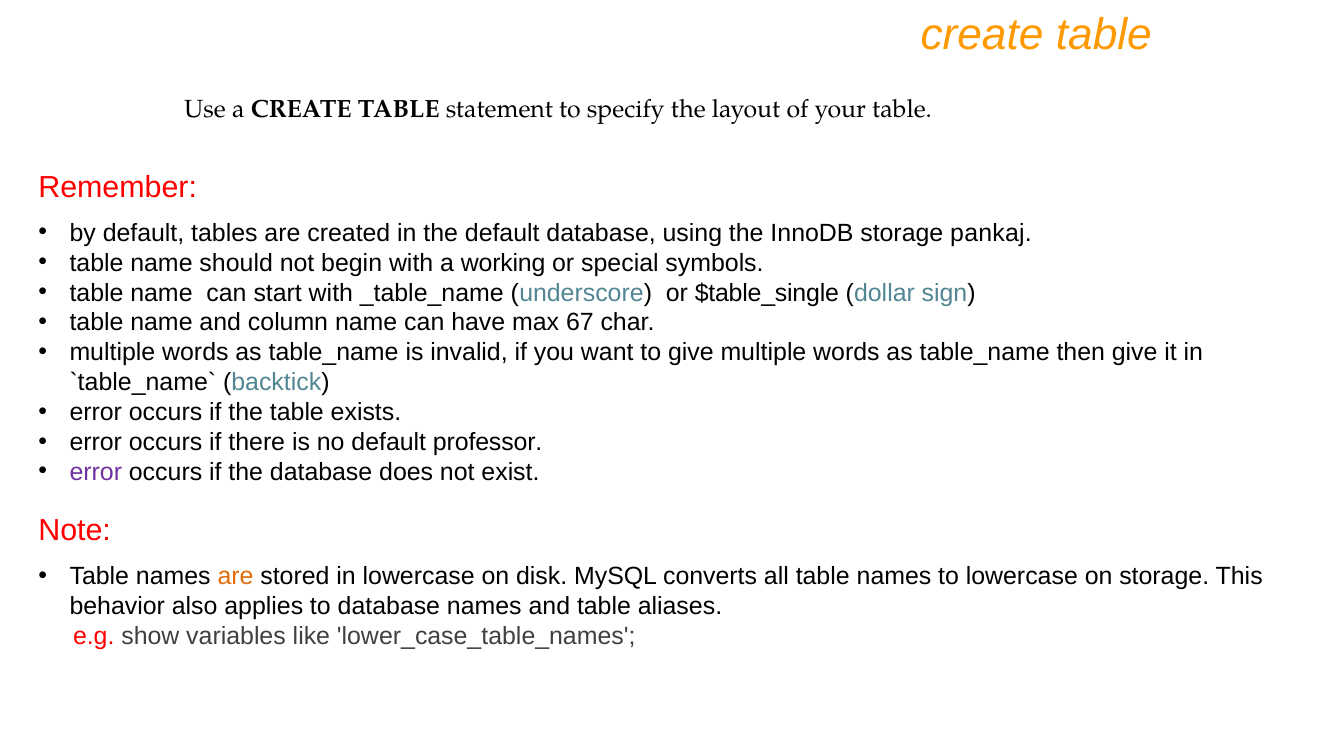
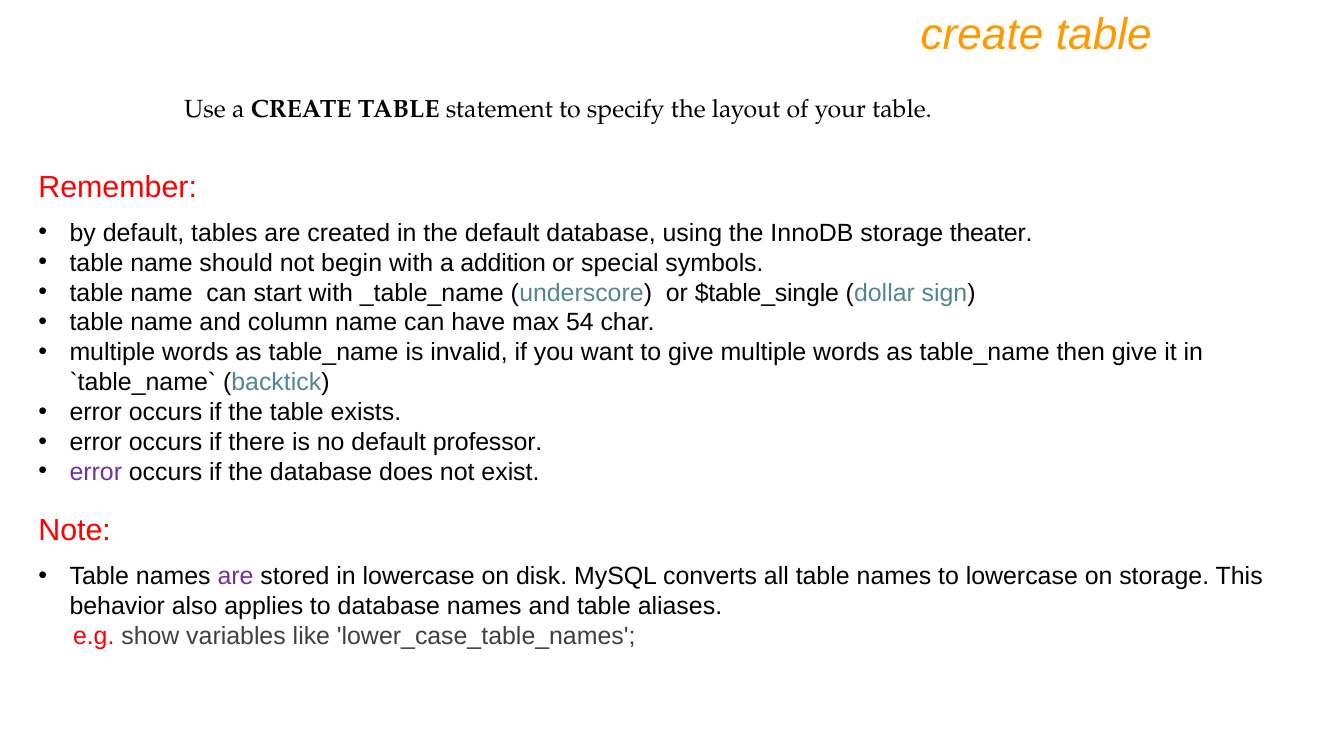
pankaj: pankaj -> theater (991, 233)
working: working -> addition (503, 263)
67: 67 -> 54 (580, 323)
are colour: orange -> purple (236, 576)
